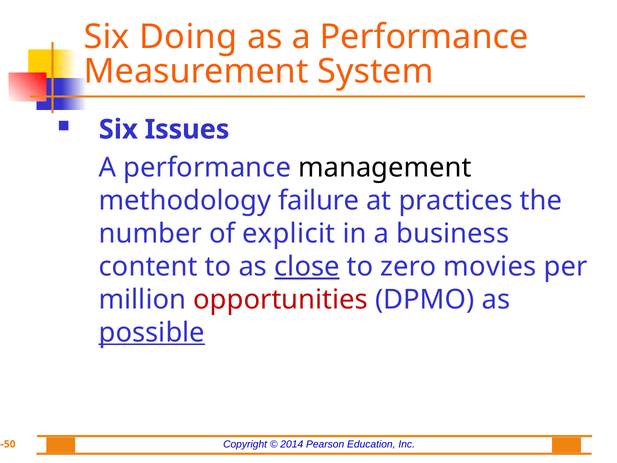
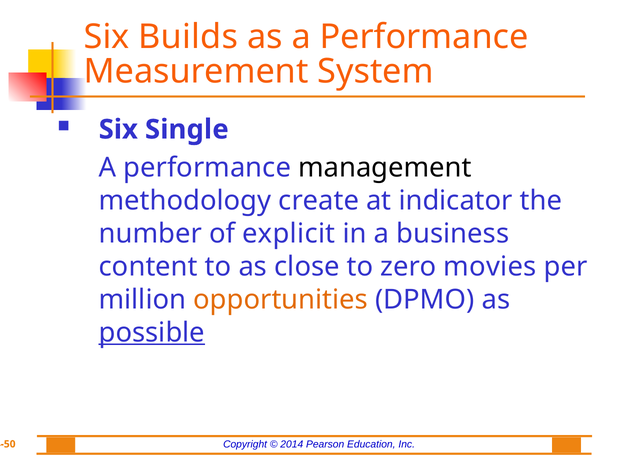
Doing: Doing -> Builds (188, 37)
Issues: Issues -> Single (187, 129)
failure: failure -> create (319, 201)
practices: practices -> indicator (456, 201)
close underline: present -> none (307, 267)
opportunities colour: red -> orange (281, 299)
